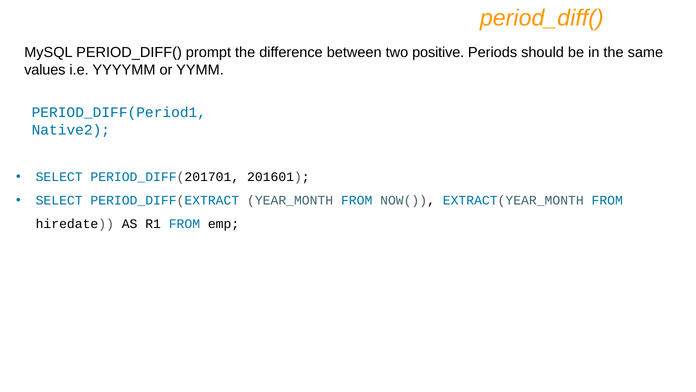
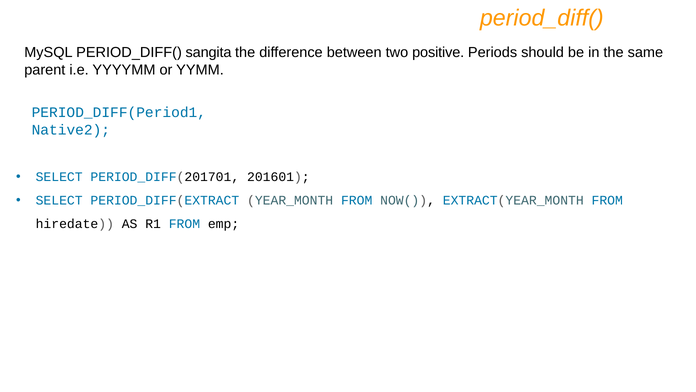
prompt: prompt -> sangita (209, 52)
values: values -> parent (45, 70)
